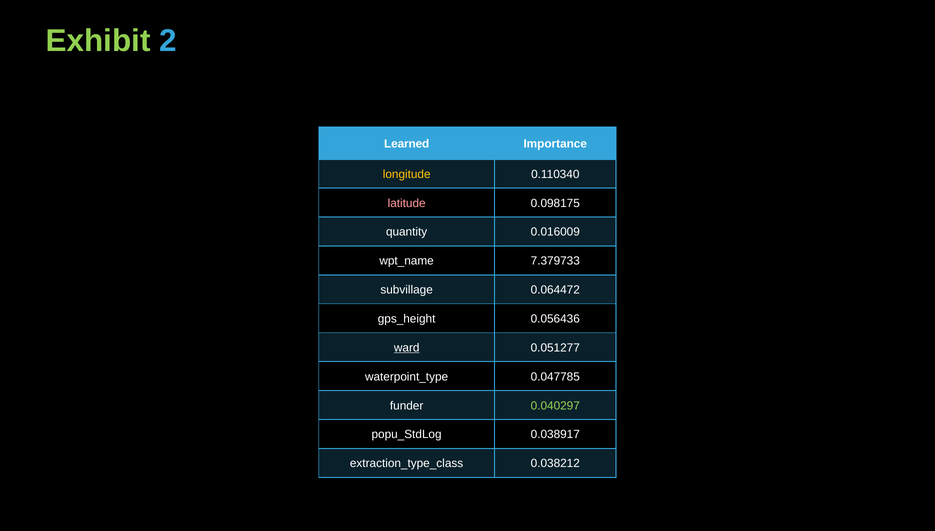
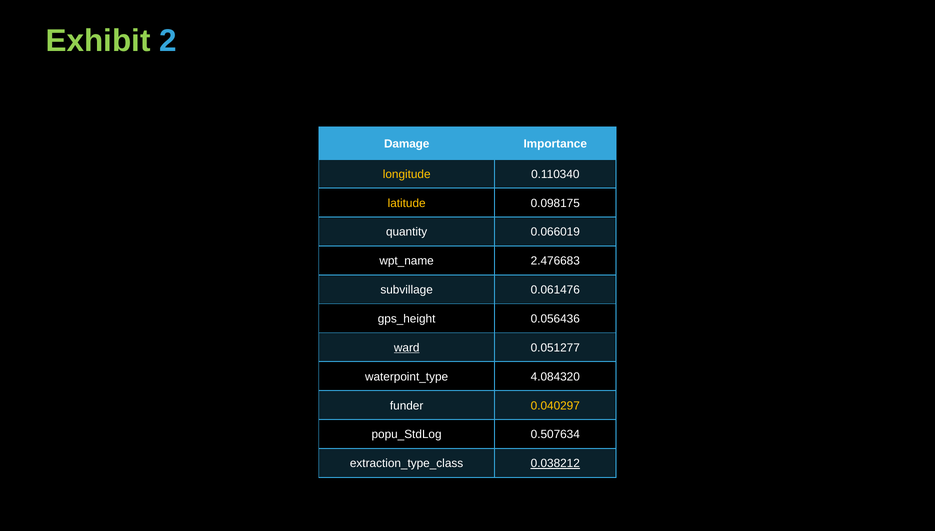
Learned: Learned -> Damage (407, 144)
latitude colour: pink -> yellow (407, 203)
0.016009: 0.016009 -> 0.066019 (555, 232)
7.379733: 7.379733 -> 2.476683 (555, 261)
0.064472: 0.064472 -> 0.061476 (555, 290)
0.047785: 0.047785 -> 4.084320 (555, 377)
0.040297 colour: light green -> yellow (555, 406)
0.038917: 0.038917 -> 0.507634 (555, 435)
0.038212 underline: none -> present (555, 464)
